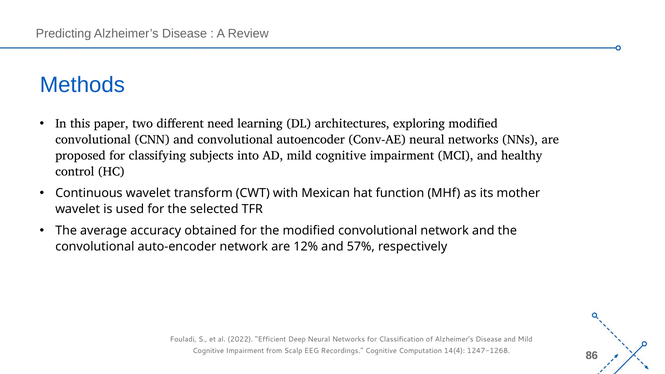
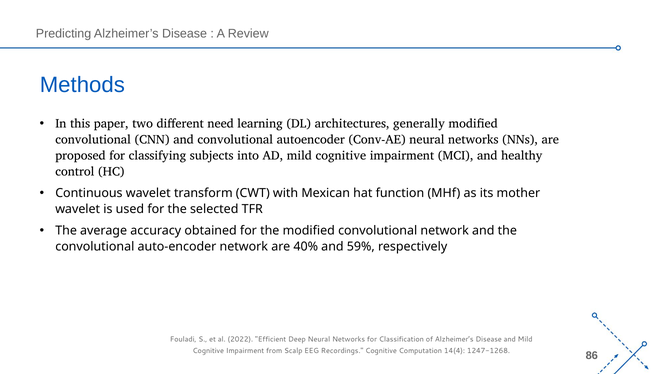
exploring: exploring -> generally (419, 124)
12%: 12% -> 40% (306, 247)
57%: 57% -> 59% (361, 247)
